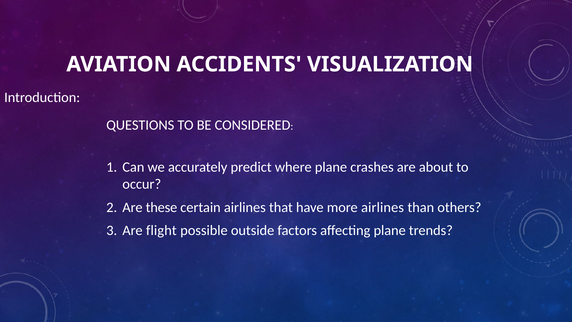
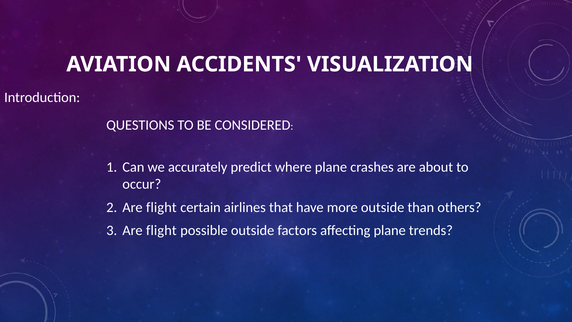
these: these -> flight (161, 207)
more airlines: airlines -> outside (383, 207)
